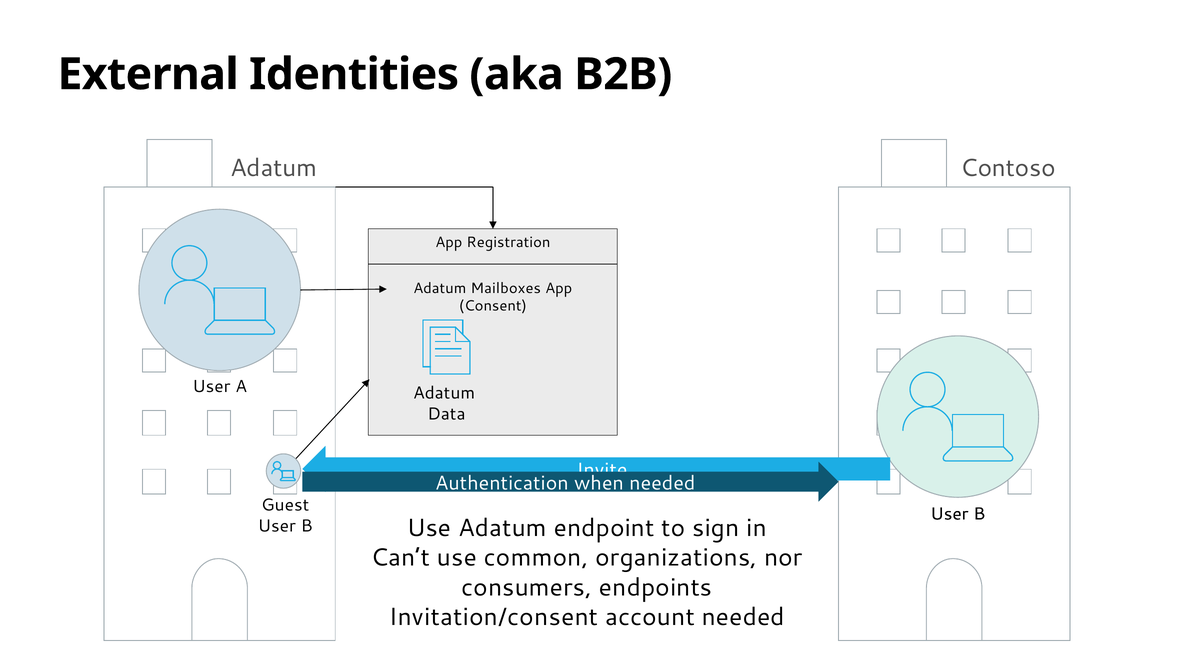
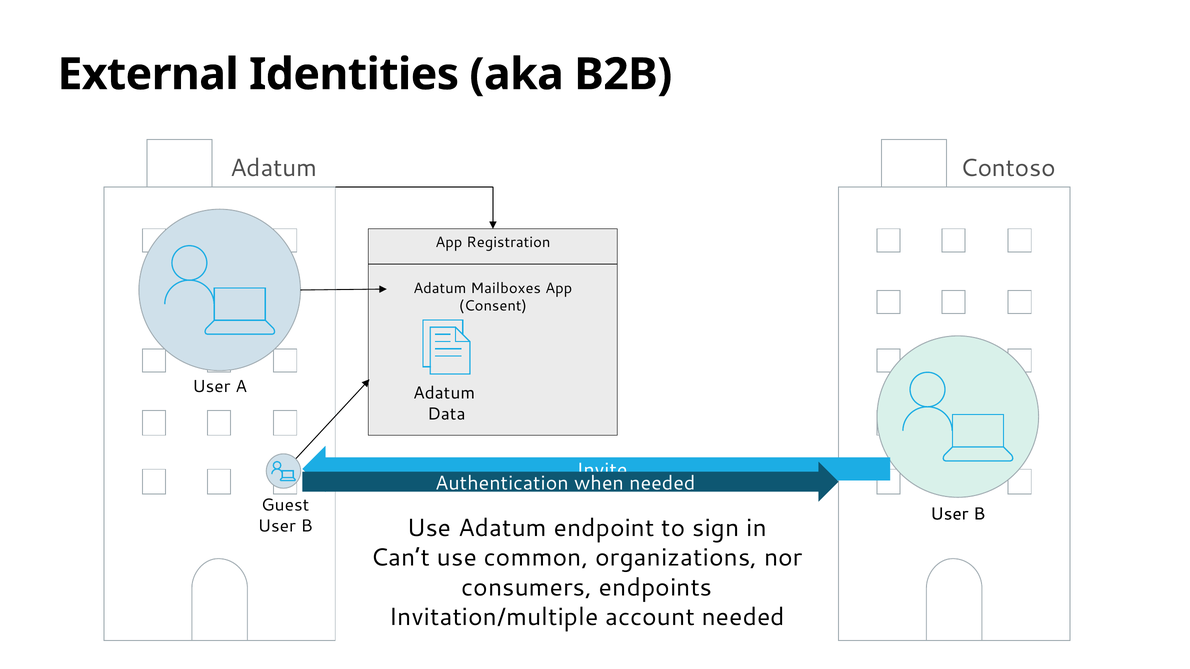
Invitation/consent: Invitation/consent -> Invitation/multiple (494, 618)
